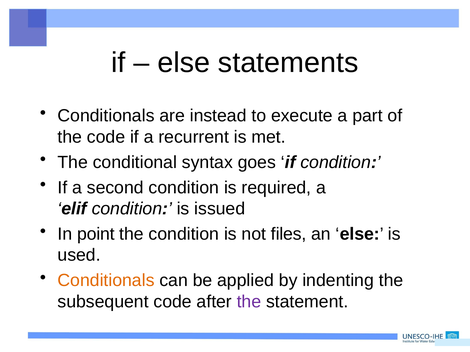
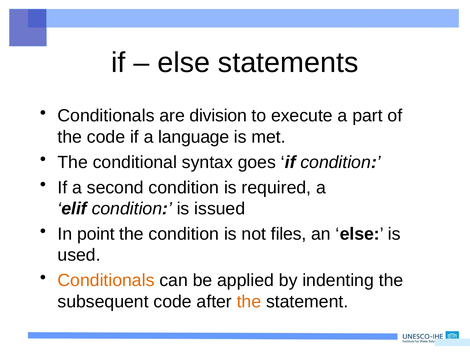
instead: instead -> division (218, 116)
recurrent: recurrent -> language (194, 137)
the colour: purple -> orange (249, 302)
